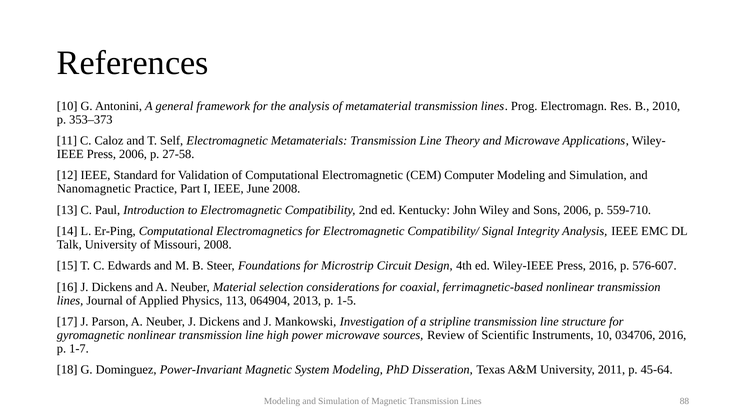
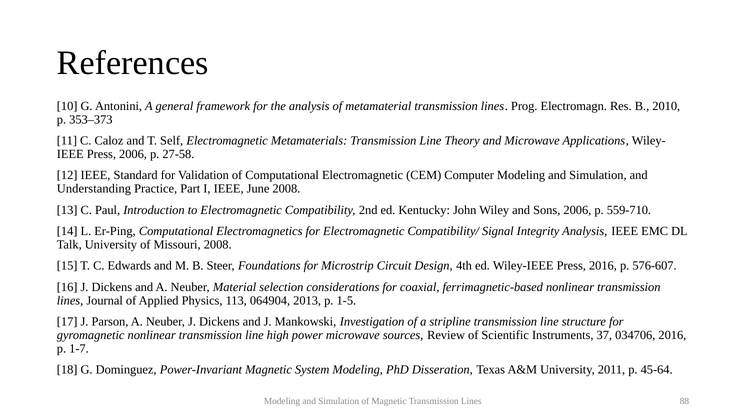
Nanomagnetic: Nanomagnetic -> Understanding (94, 189)
Instruments 10: 10 -> 37 (604, 335)
